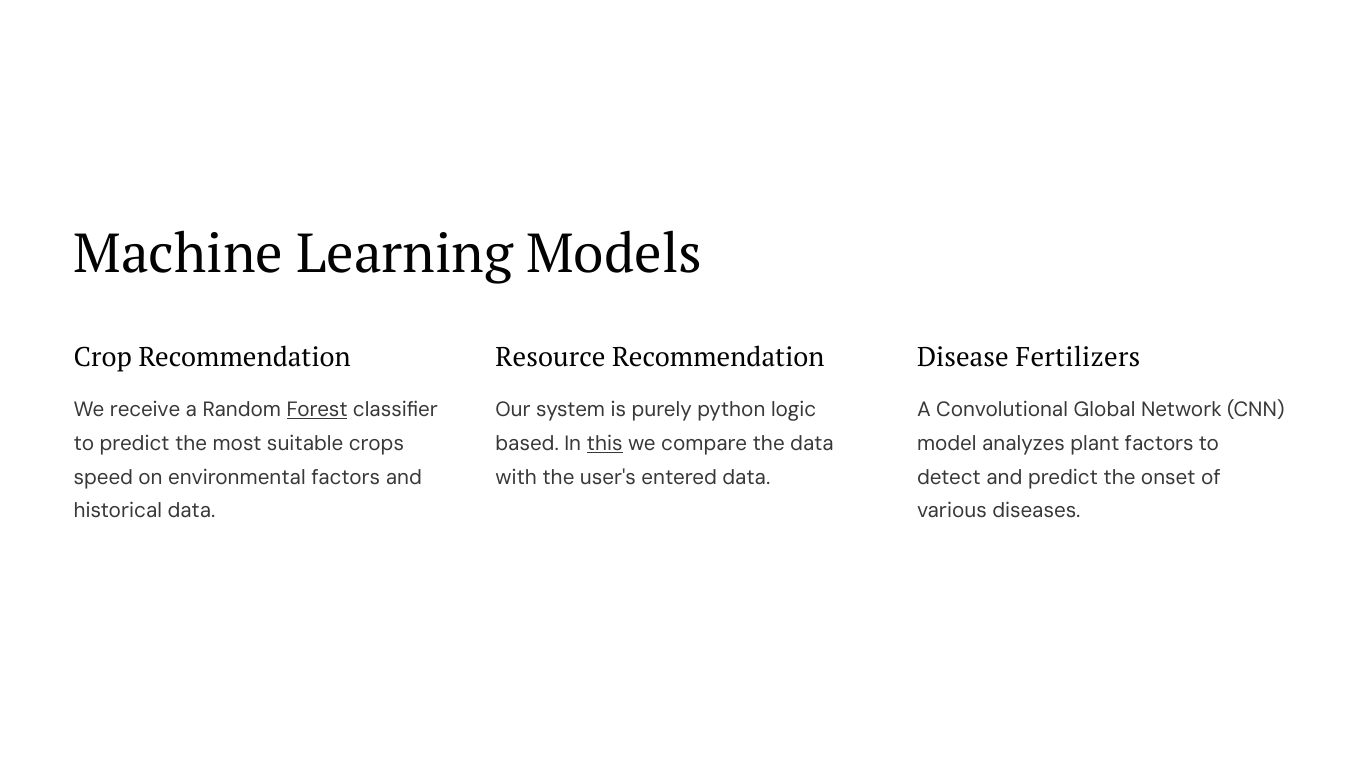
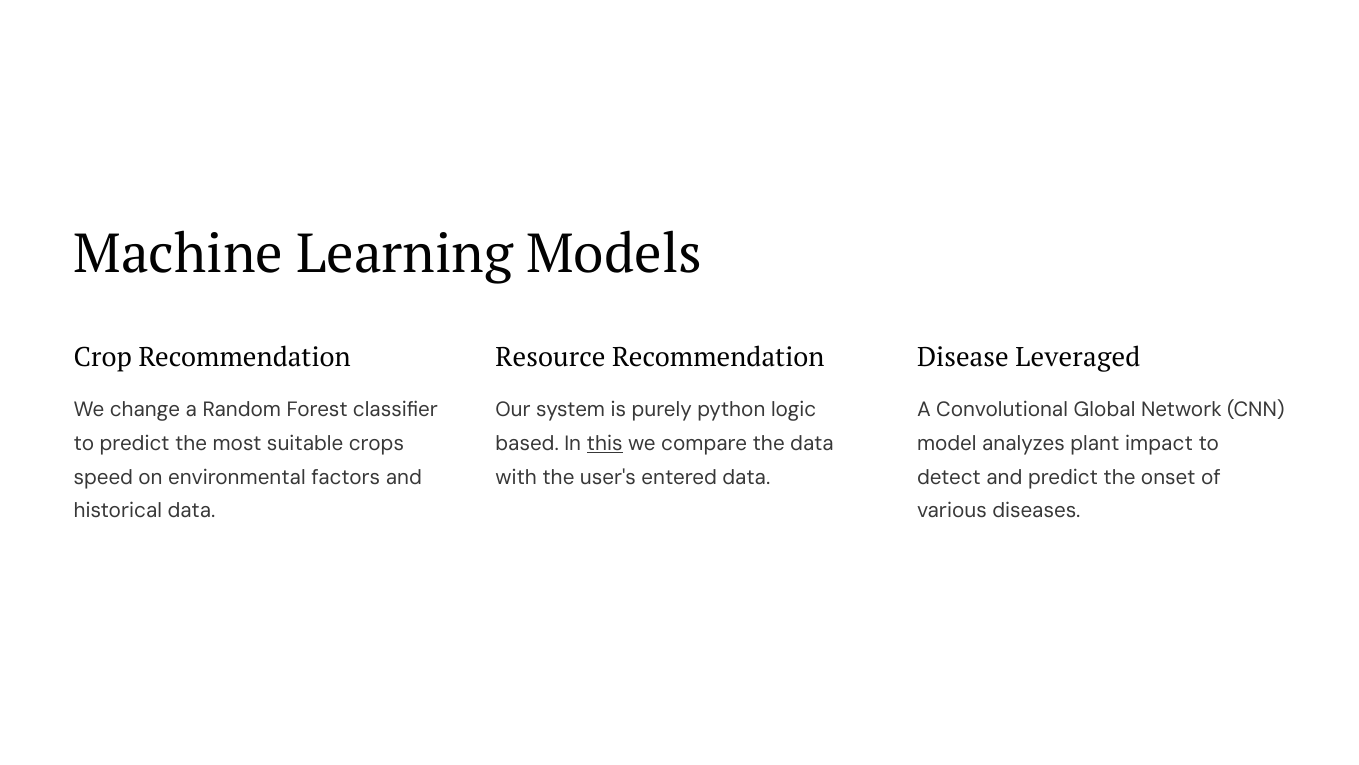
Fertilizers: Fertilizers -> Leveraged (1078, 357)
receive: receive -> change (145, 410)
Forest underline: present -> none (317, 410)
plant factors: factors -> impact (1159, 443)
